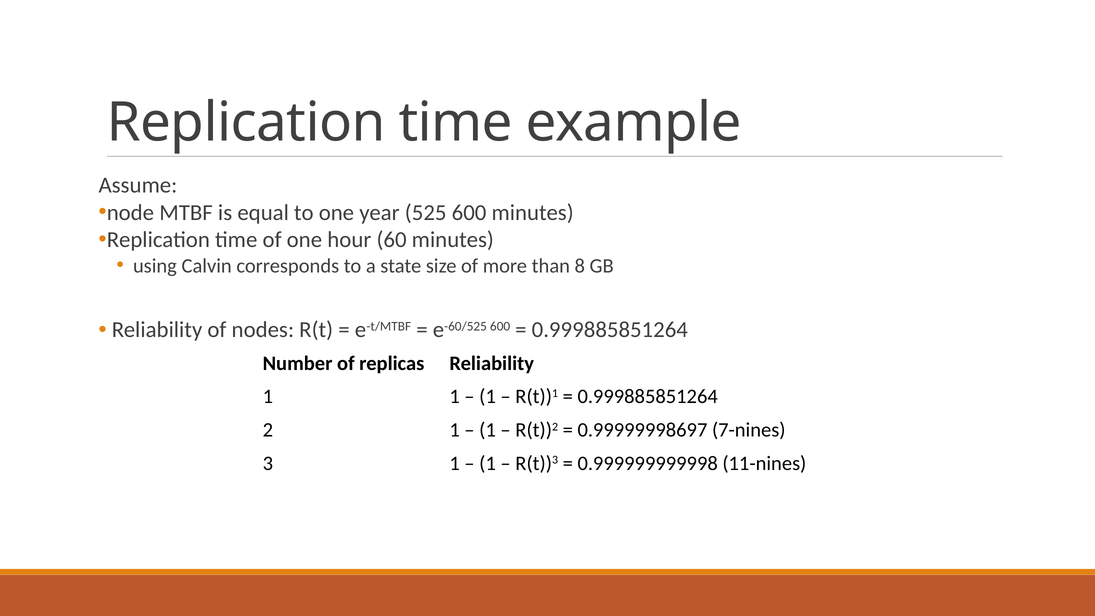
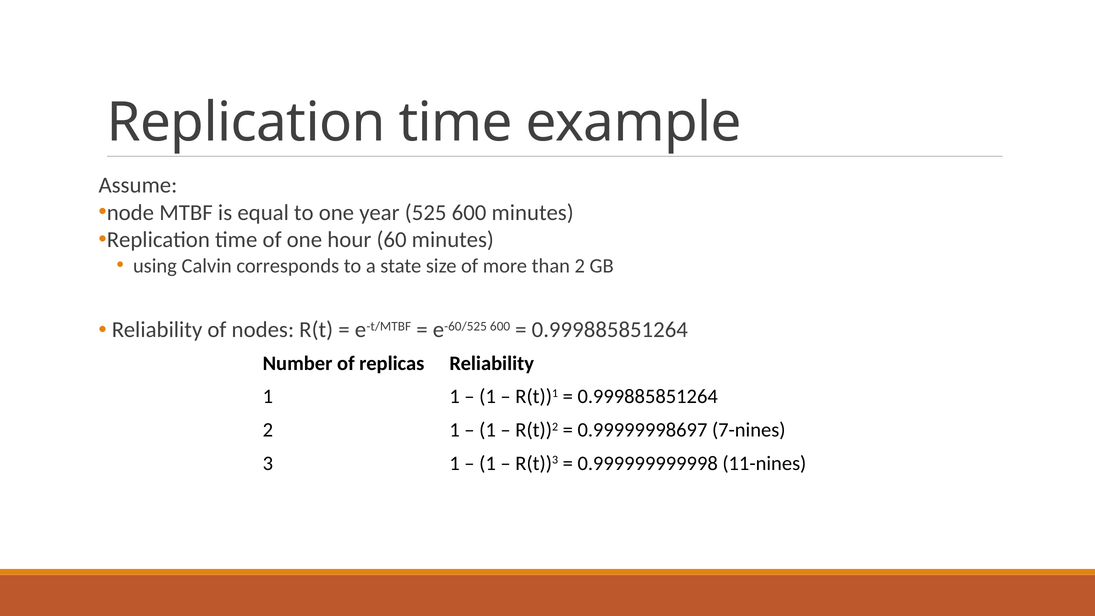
than 8: 8 -> 2 (580, 266)
